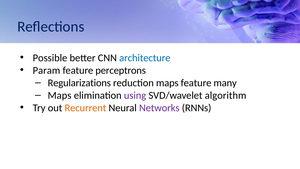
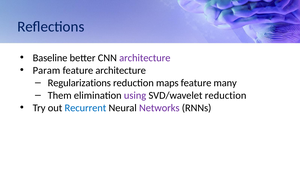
Possible: Possible -> Baseline (50, 58)
architecture colour: blue -> purple (145, 58)
feature perceptrons: perceptrons -> architecture (121, 70)
Maps: Maps -> Them (60, 95)
SVD/wavelet algorithm: algorithm -> reduction (226, 95)
Recurrent colour: orange -> blue (85, 108)
